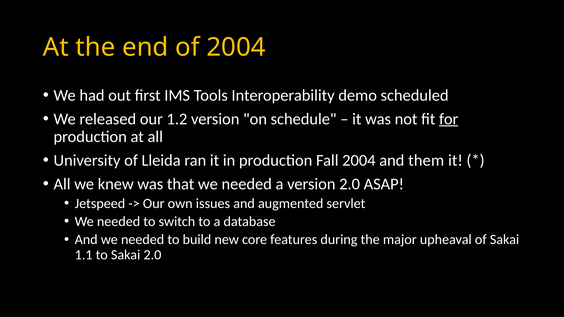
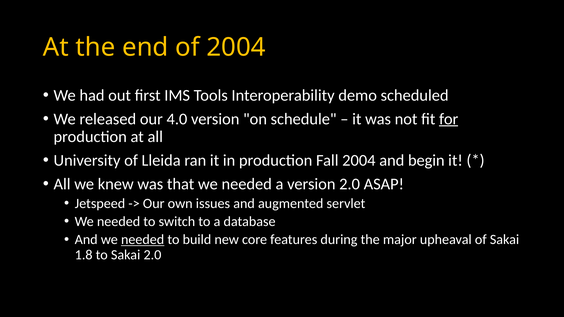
1.2: 1.2 -> 4.0 (177, 119)
them: them -> begin (426, 160)
needed underline: none -> present (143, 240)
1.1: 1.1 -> 1.8 (84, 255)
